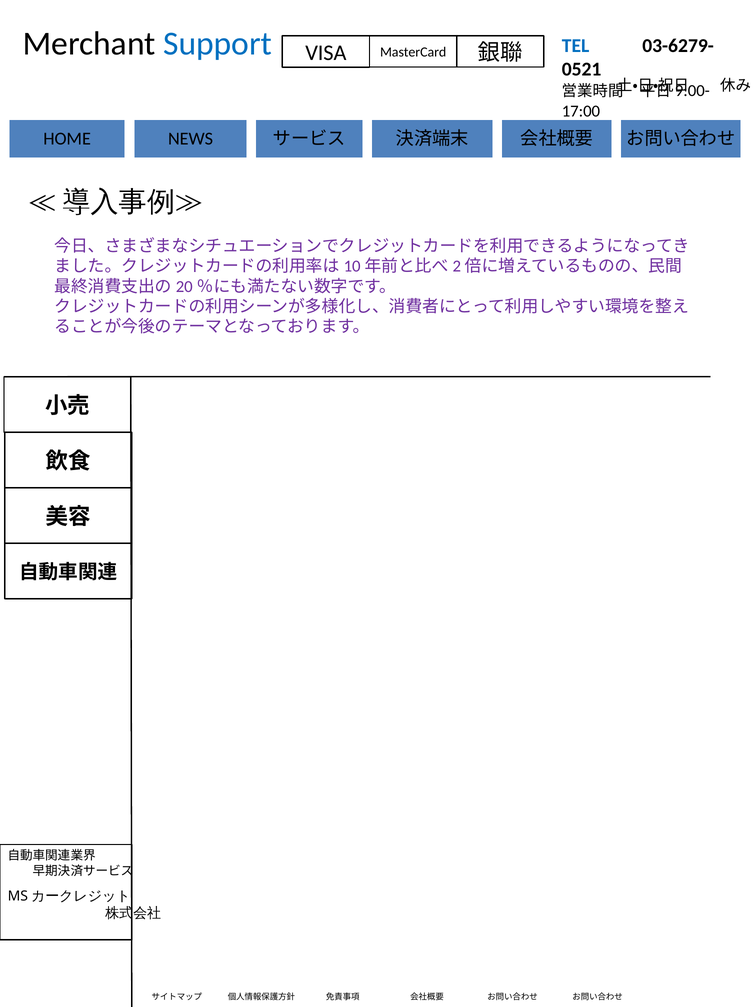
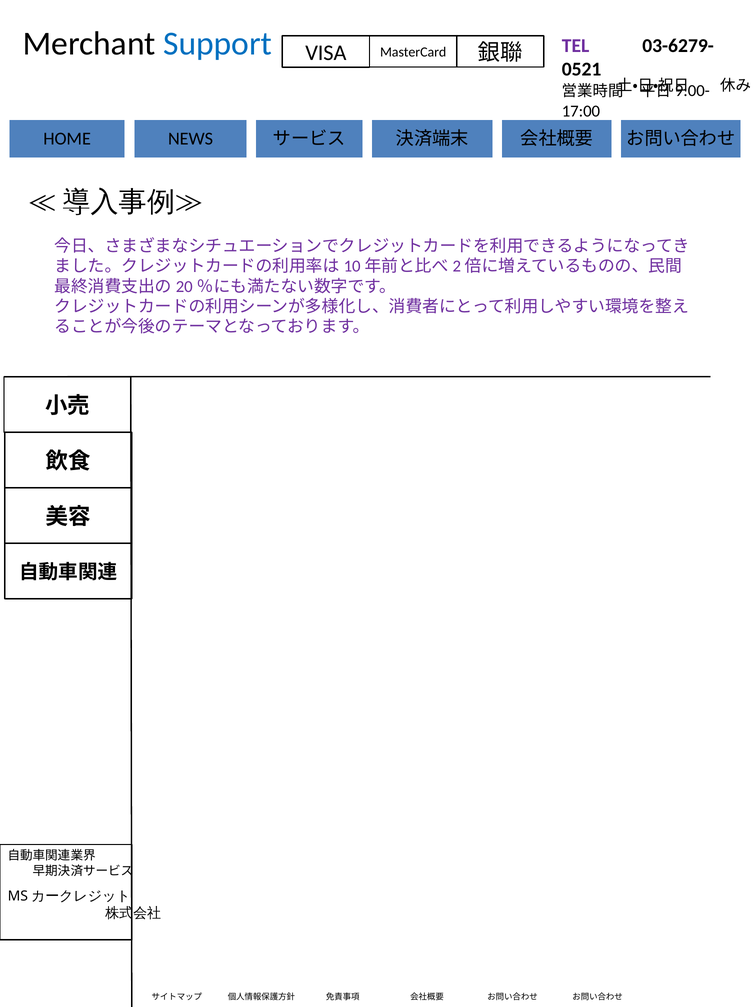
TEL colour: blue -> purple (576, 46)
